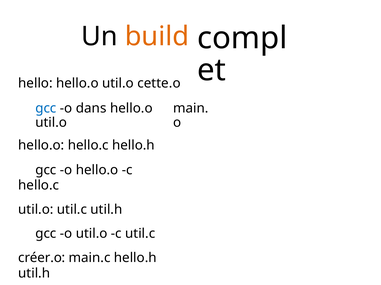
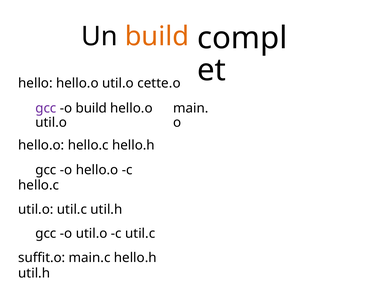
gcc colour: blue -> purple (46, 109)
o dans: dans -> build (91, 109)
créer.o: créer.o -> suffit.o (42, 258)
